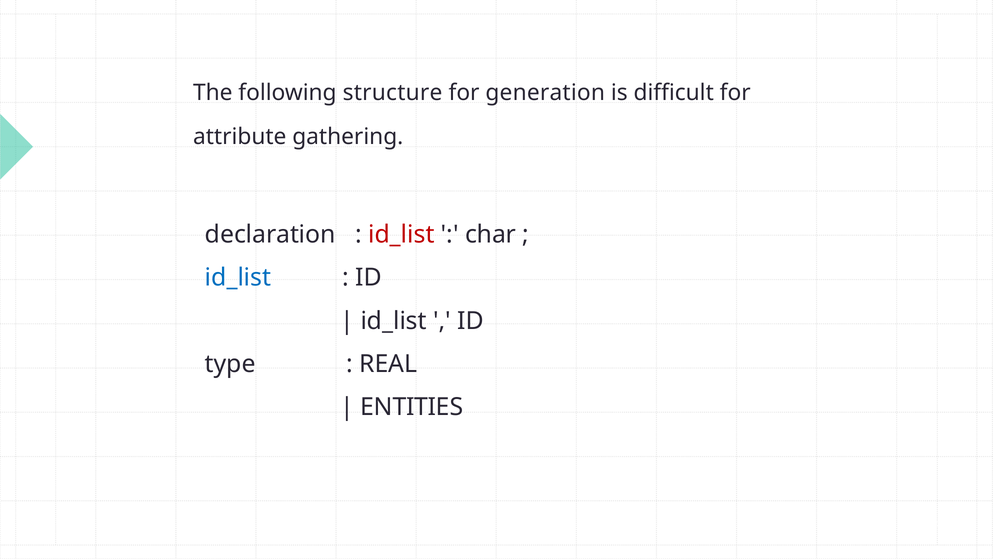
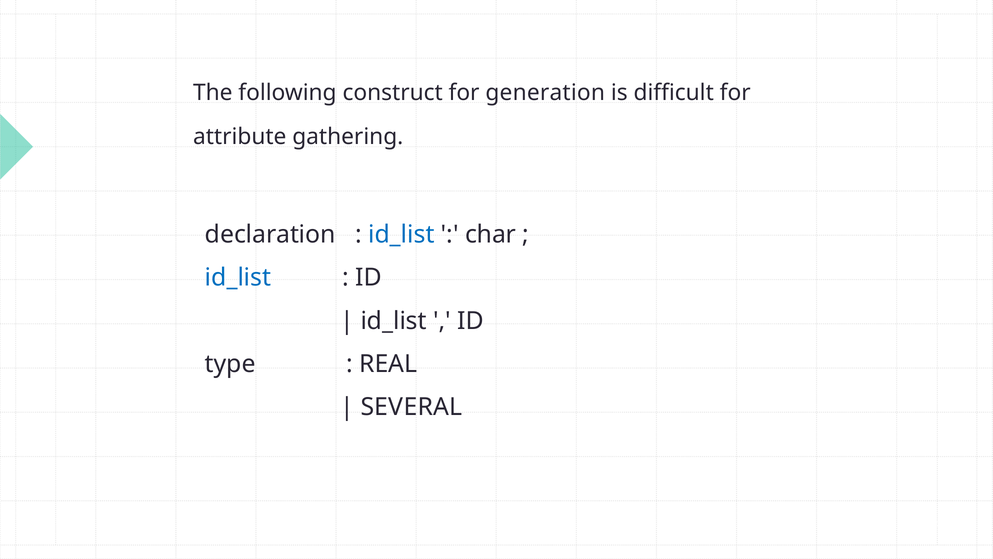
structure: structure -> construct (393, 93)
id_list colour: red -> blue (401, 234)
ENTITIES: ENTITIES -> SEVERAL (412, 407)
